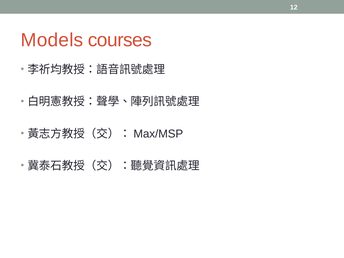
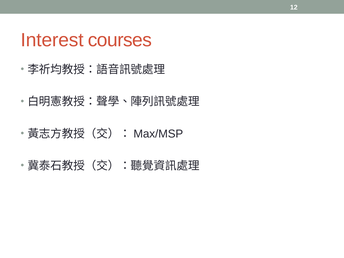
Models: Models -> Interest (52, 40)
